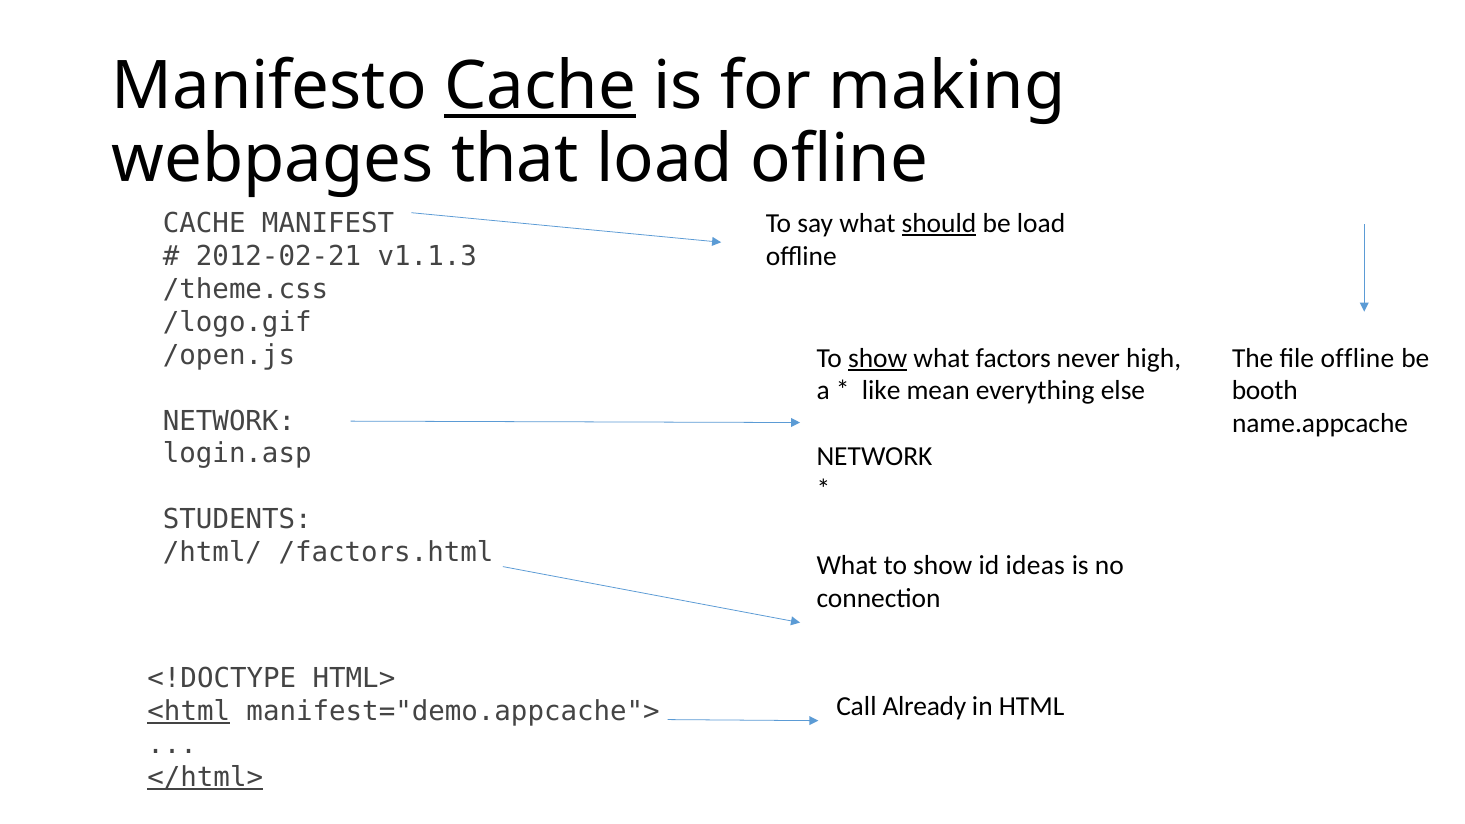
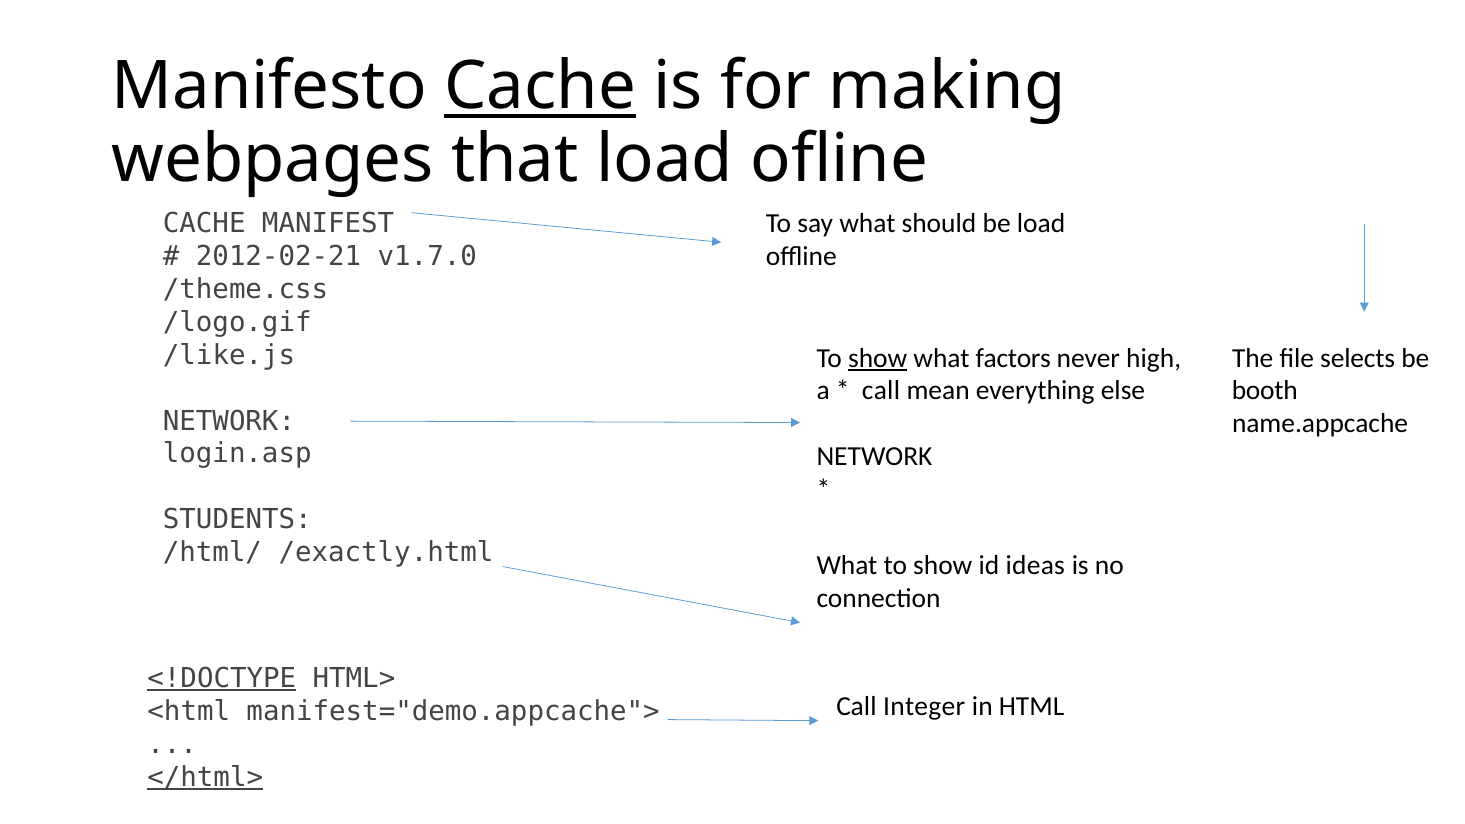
should underline: present -> none (939, 223)
v1.1.3: v1.1.3 -> v1.7.0 (427, 256)
/open.js: /open.js -> /like.js (229, 355)
file offline: offline -> selects (1358, 358)
like: like -> call (881, 391)
/factors.html: /factors.html -> /exactly.html (386, 553)
<!DOCTYPE underline: none -> present (222, 678)
Already: Already -> Integer (924, 706)
<html underline: present -> none (189, 711)
